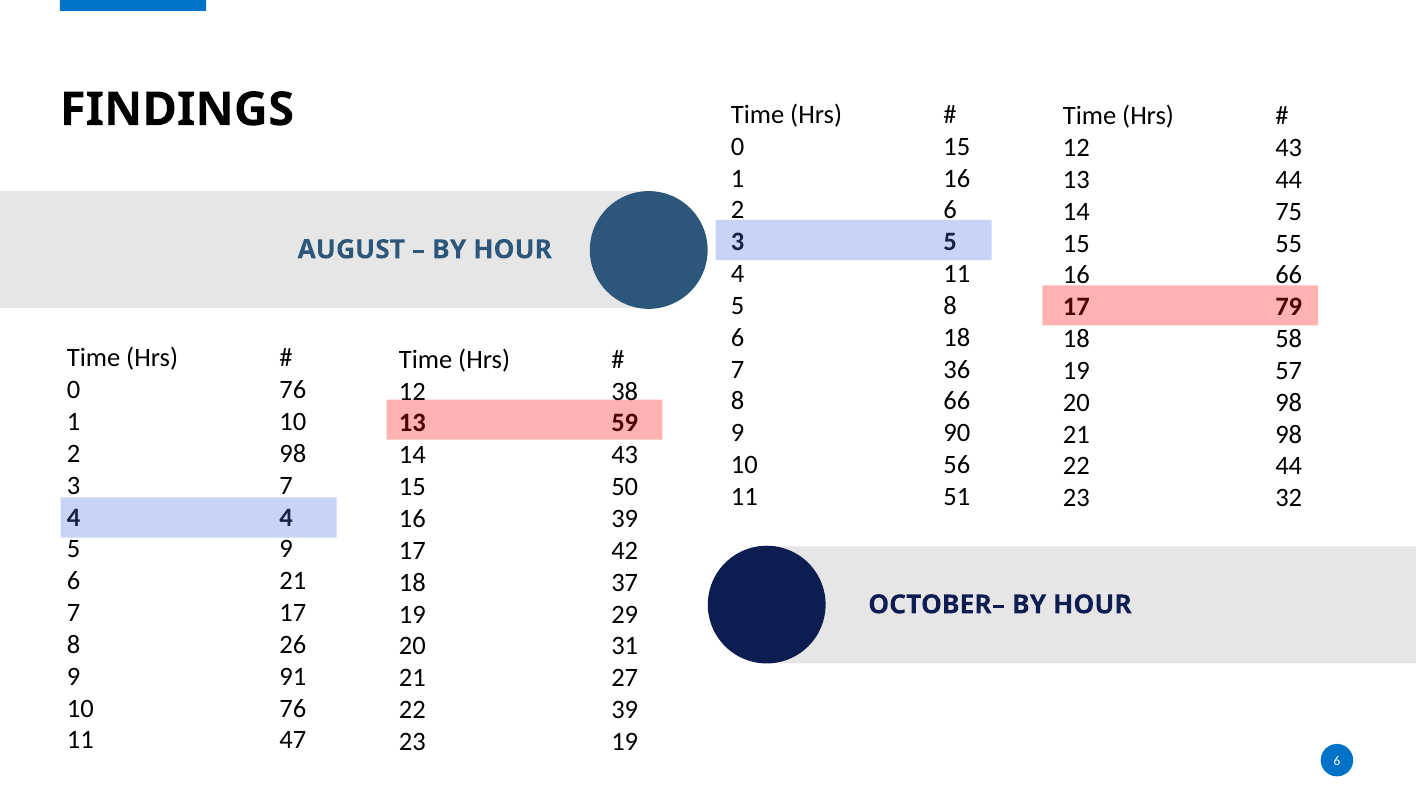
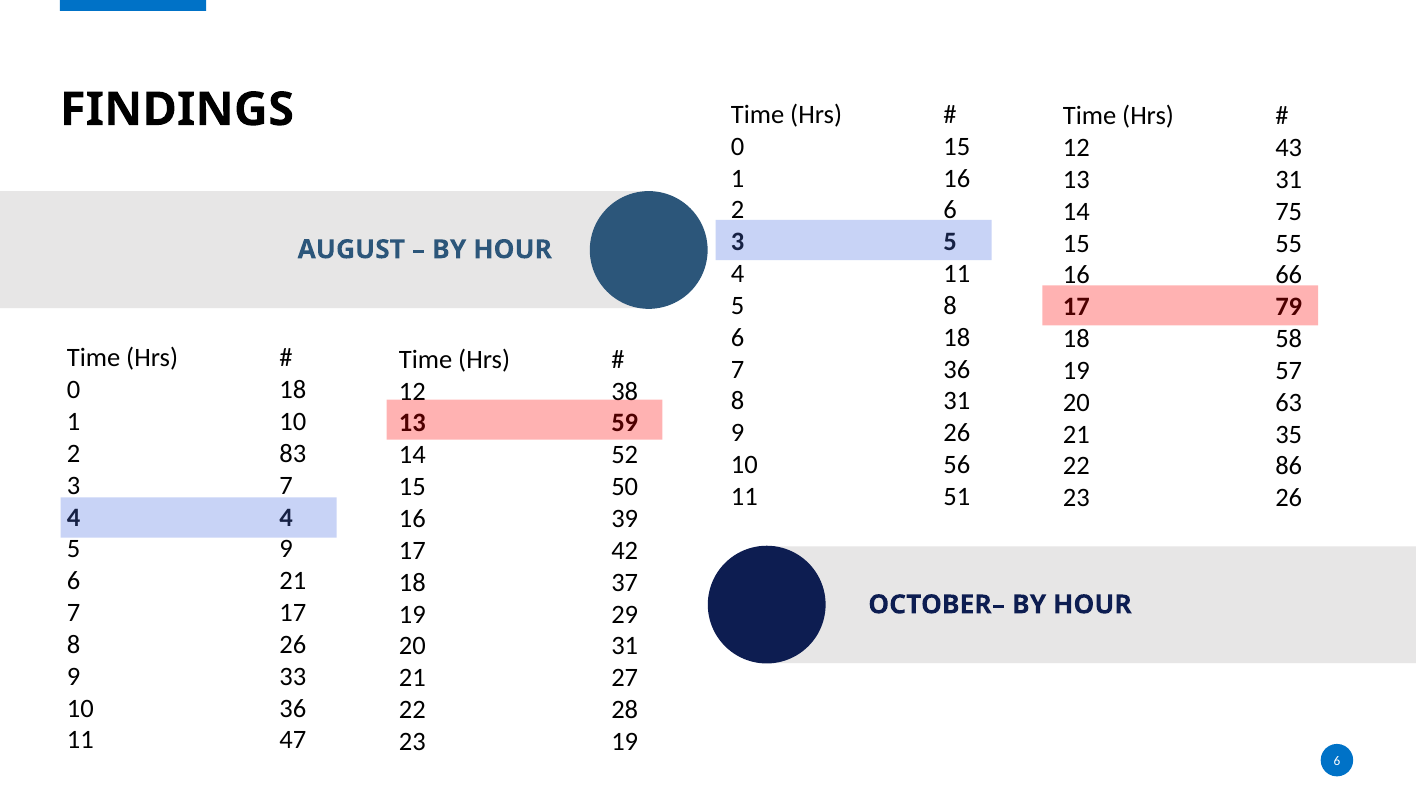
13 44: 44 -> 31 (1289, 180)
0 76: 76 -> 18 (293, 390)
8 66: 66 -> 31 (957, 401)
20 98: 98 -> 63 (1289, 403)
9 90: 90 -> 26 (957, 433)
21 98: 98 -> 35 (1289, 435)
2 98: 98 -> 83 (293, 454)
14 43: 43 -> 52 (625, 455)
22 44: 44 -> 86 (1289, 466)
23 32: 32 -> 26 (1289, 498)
91: 91 -> 33 (293, 677)
10 76: 76 -> 36 (293, 709)
22 39: 39 -> 28 (625, 710)
